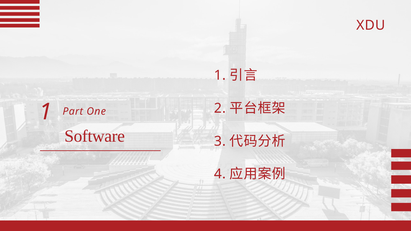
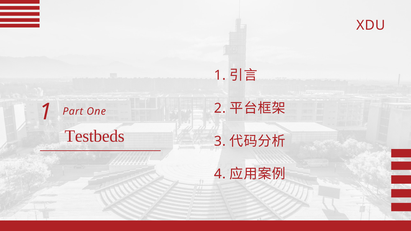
Software: Software -> Testbeds (95, 136)
